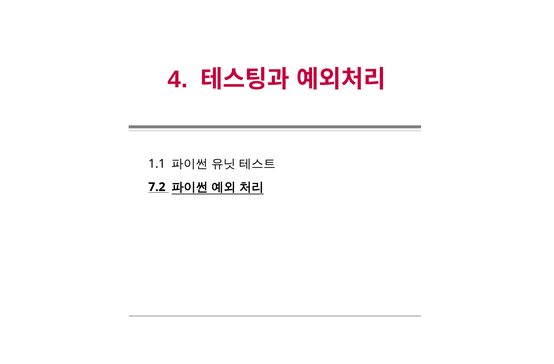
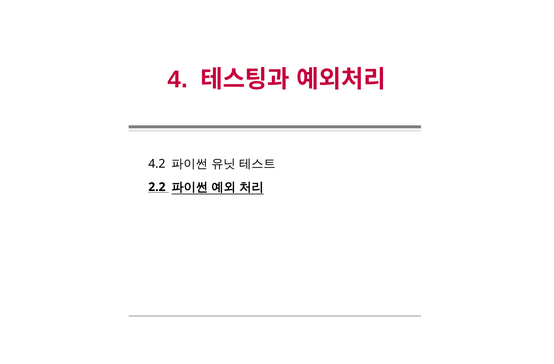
1.1: 1.1 -> 4.2 (157, 164)
7.2: 7.2 -> 2.2 (157, 187)
